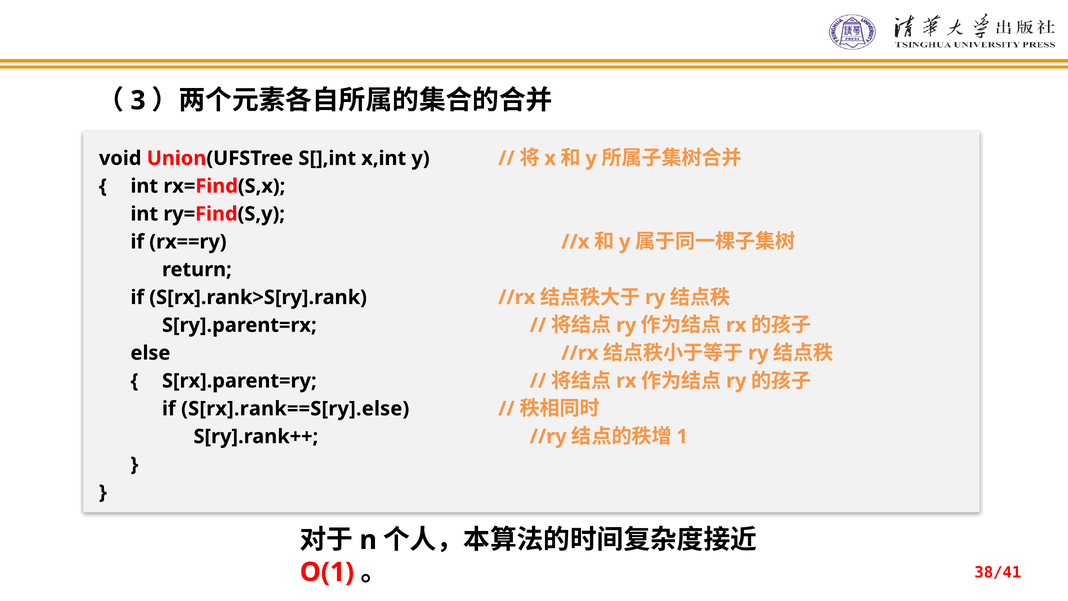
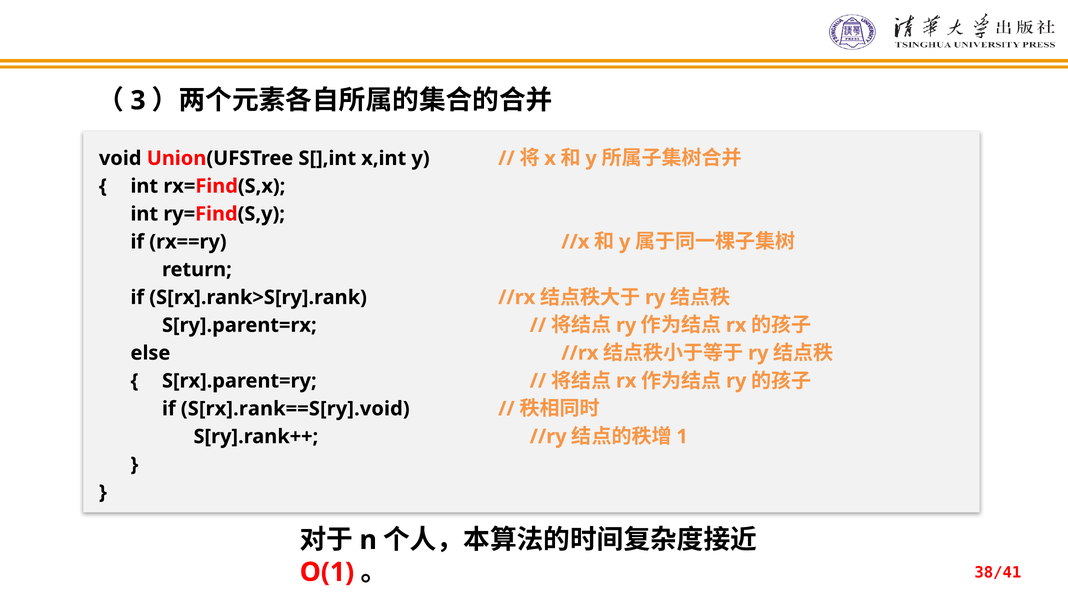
S[rx].rank==S[ry].else: S[rx].rank==S[ry].else -> S[rx].rank==S[ry].void (295, 409)
